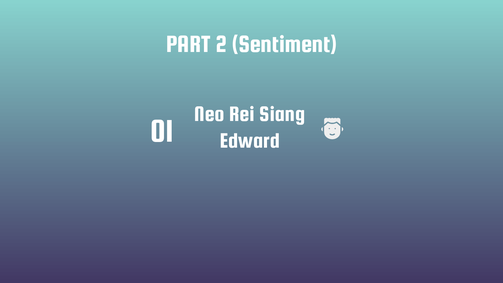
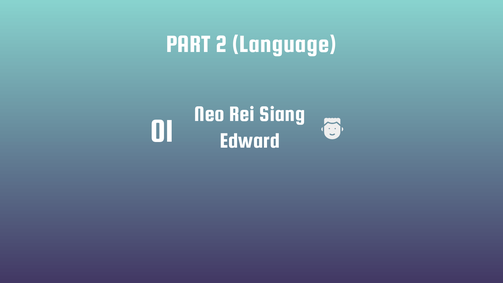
Sentiment: Sentiment -> Language (284, 44)
